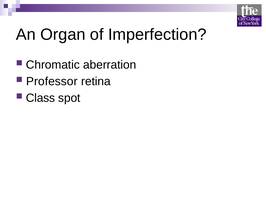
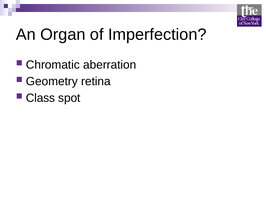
Professor: Professor -> Geometry (52, 81)
